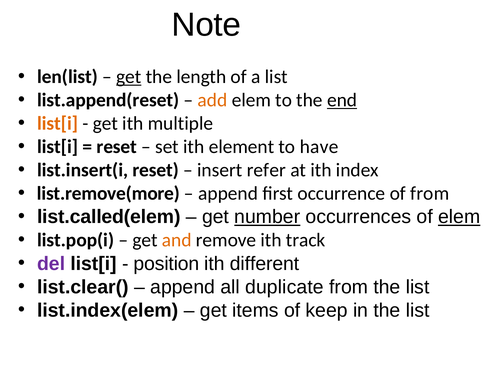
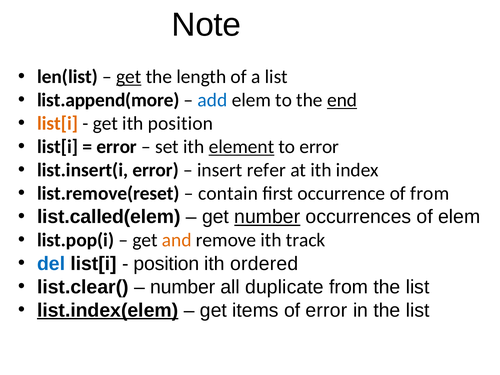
list.append(reset: list.append(reset -> list.append(more (108, 100)
add colour: orange -> blue (212, 100)
ith multiple: multiple -> position (180, 124)
reset: reset -> error (117, 147)
element underline: none -> present (241, 147)
to have: have -> error (319, 147)
list.insert(i reset: reset -> error (156, 170)
list.remove(more: list.remove(more -> list.remove(reset (108, 194)
append: append -> contain (228, 194)
elem underline: present -> none (459, 217)
del colour: purple -> blue (51, 264)
different: different -> ordered (264, 264)
append: append -> number (183, 287)
list.index(elem underline: none -> present (108, 310)
of keep: keep -> error (327, 310)
